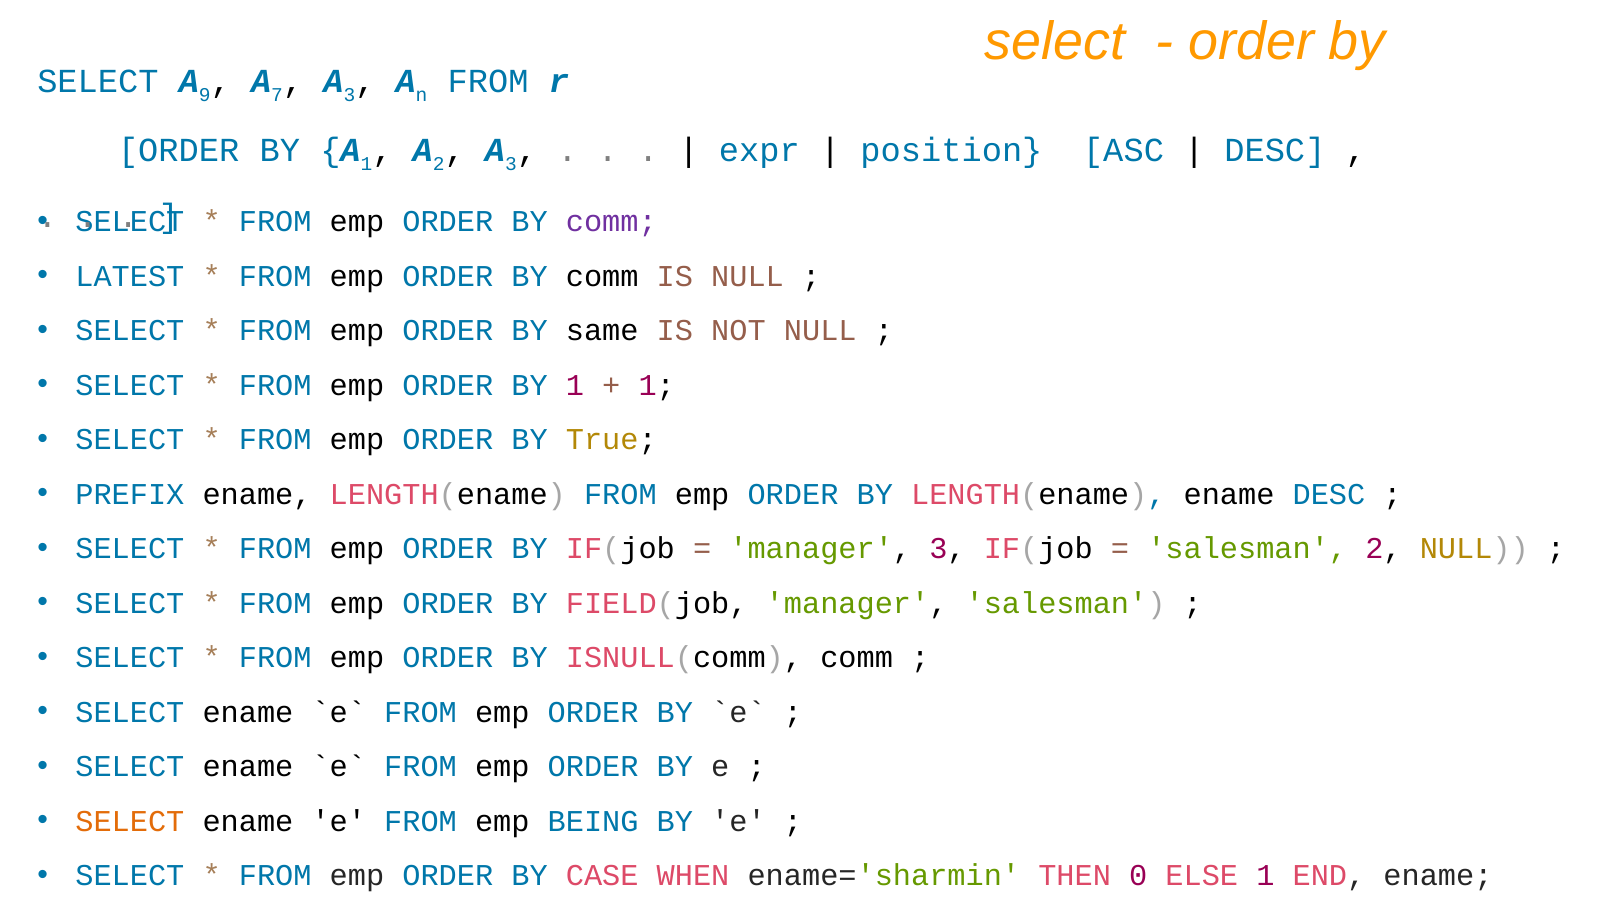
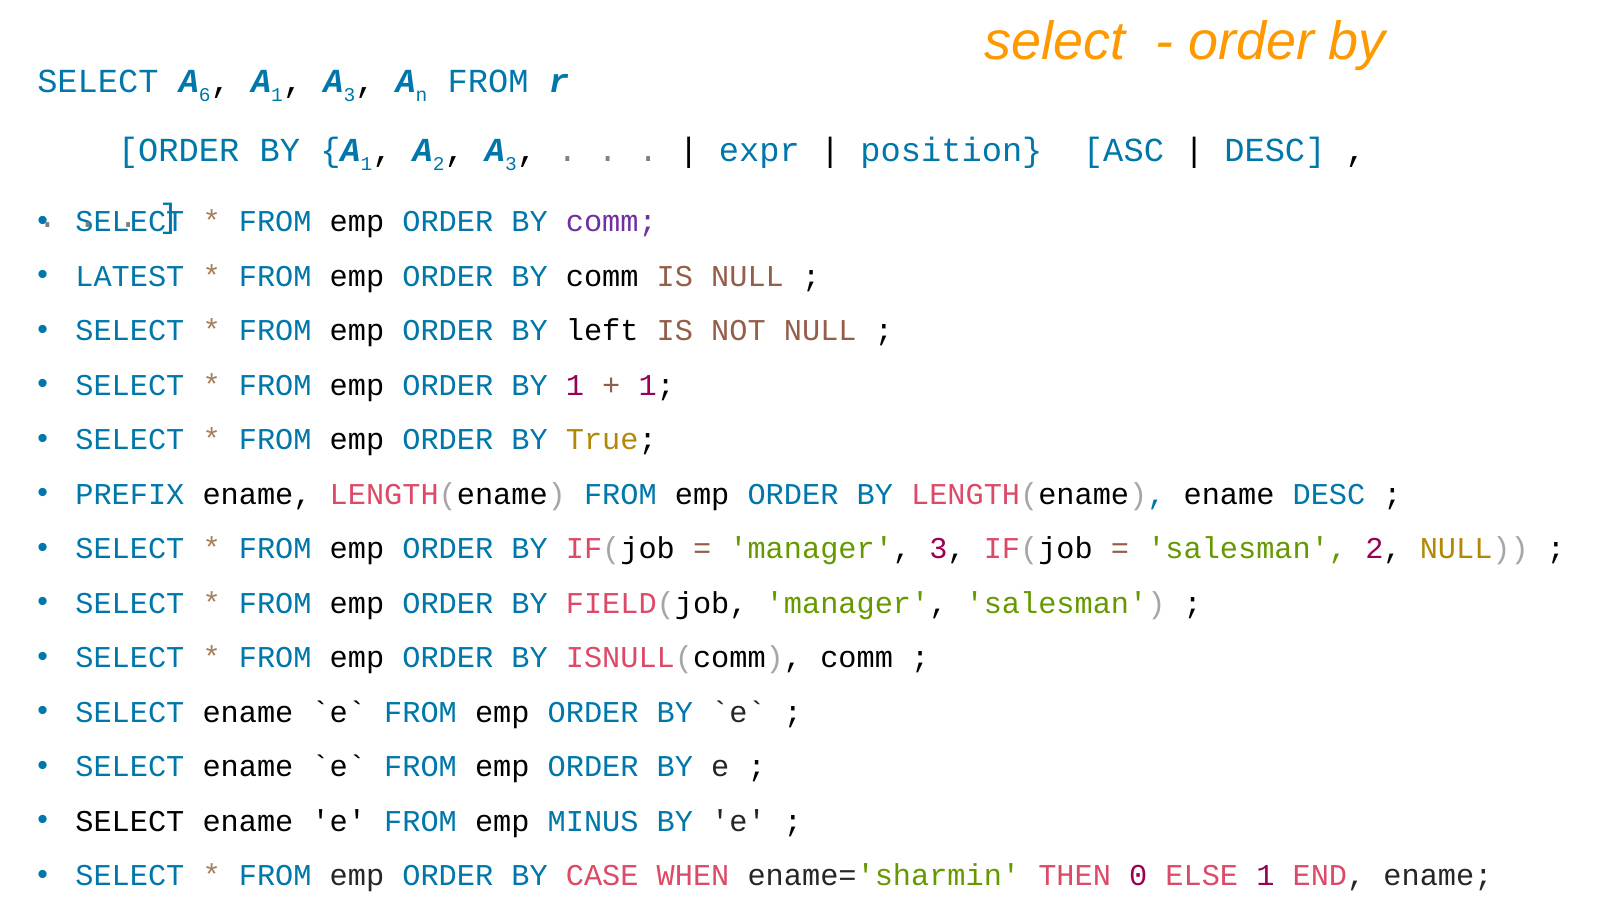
9: 9 -> 6 (205, 95)
7: 7 -> 1 (277, 95)
same: same -> left (602, 331)
SELECT colour: orange -> black (130, 822)
BEING: BEING -> MINUS (593, 822)
